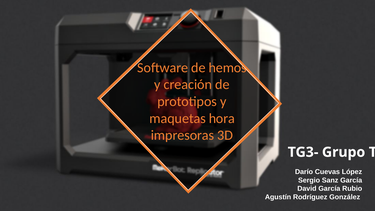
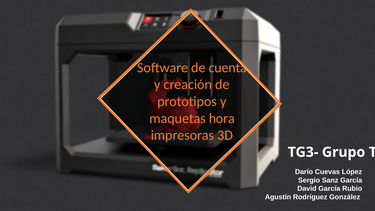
hemos: hemos -> cuenta (228, 68)
